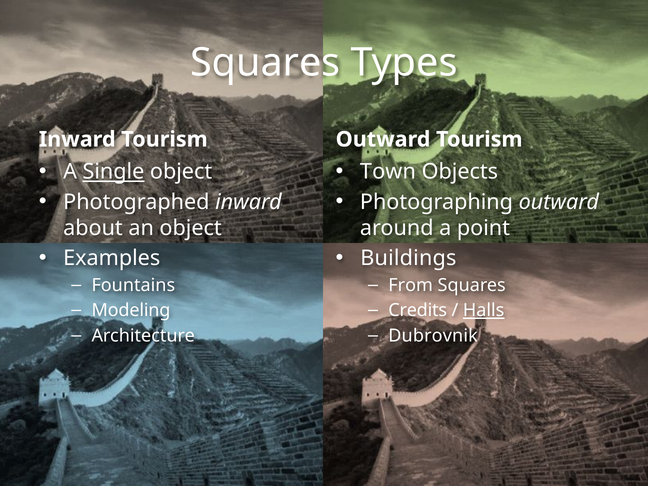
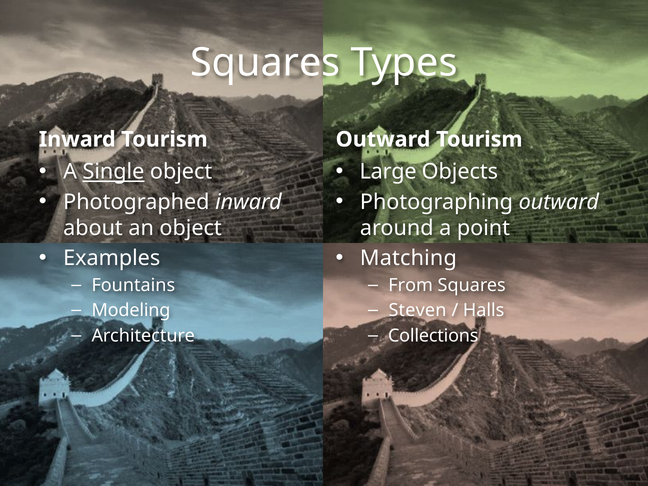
Town: Town -> Large (388, 172)
Buildings: Buildings -> Matching (408, 258)
Credits: Credits -> Steven (417, 311)
Halls underline: present -> none (484, 311)
Dubrovnik: Dubrovnik -> Collections (433, 336)
